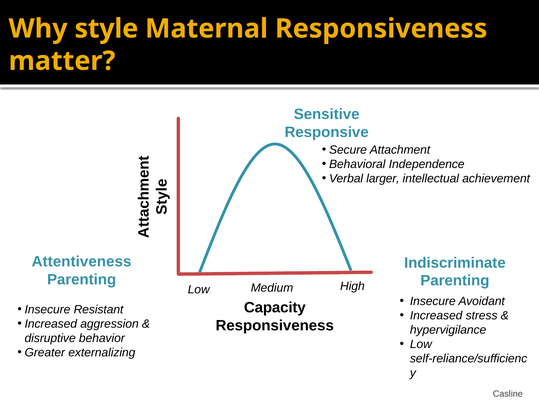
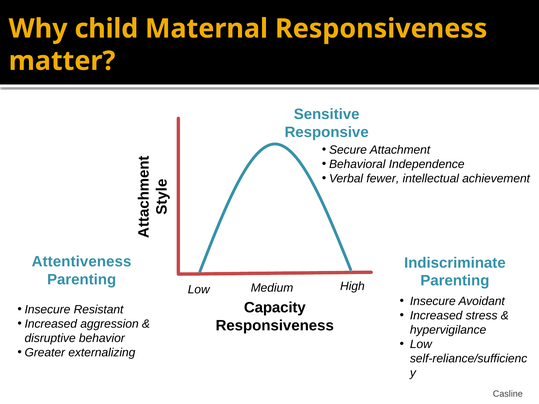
style: style -> child (106, 29)
larger: larger -> fewer (383, 179)
